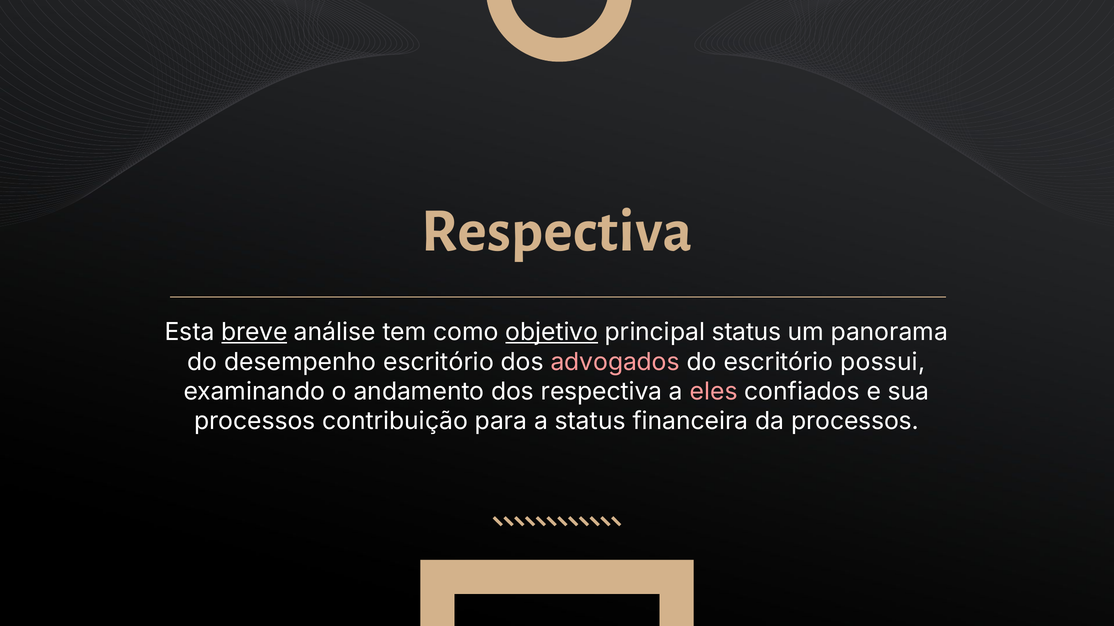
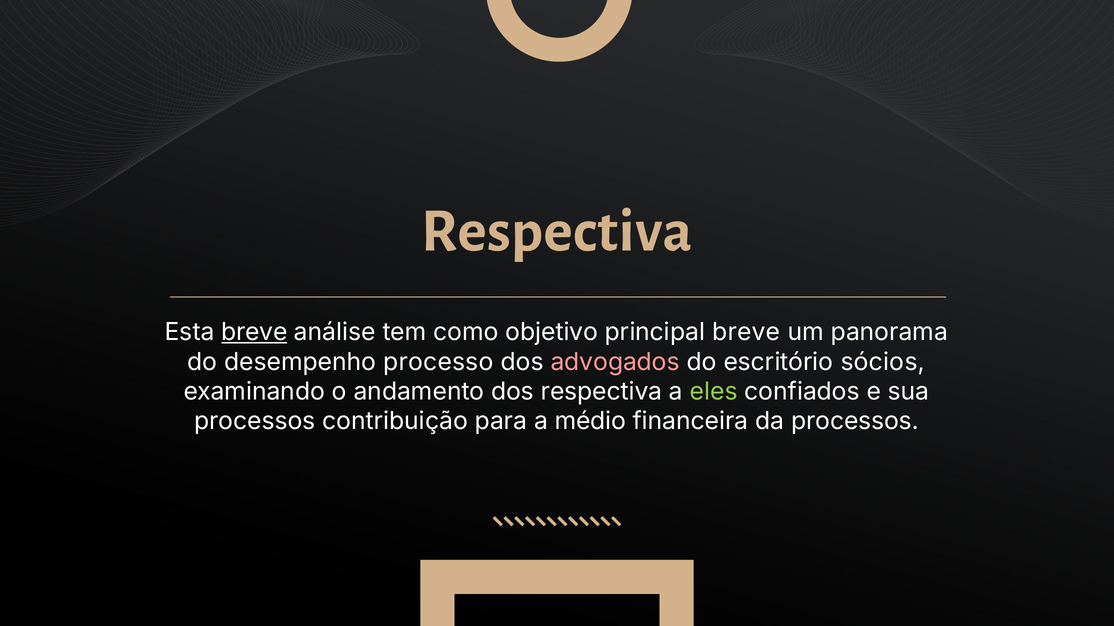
objetivo underline: present -> none (552, 333)
principal status: status -> breve (746, 333)
desempenho escritório: escritório -> processo (438, 362)
possui: possui -> sócios (883, 362)
eles colour: pink -> light green (714, 392)
a status: status -> médio (590, 422)
